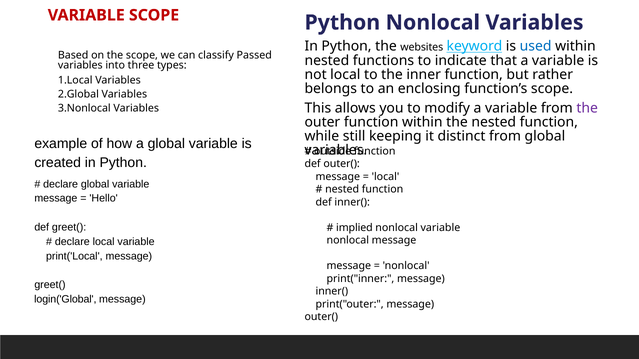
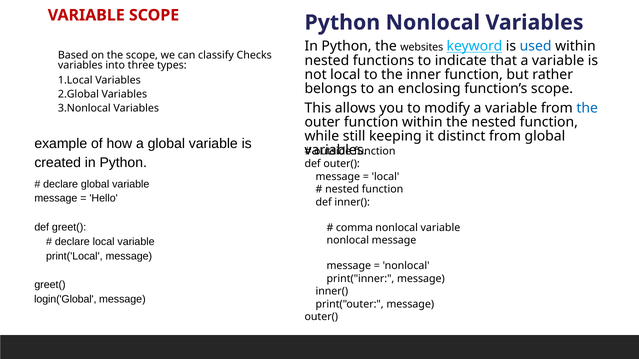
Passed: Passed -> Checks (254, 55)
the colour: purple -> blue (587, 108)
implied: implied -> comma (354, 228)
